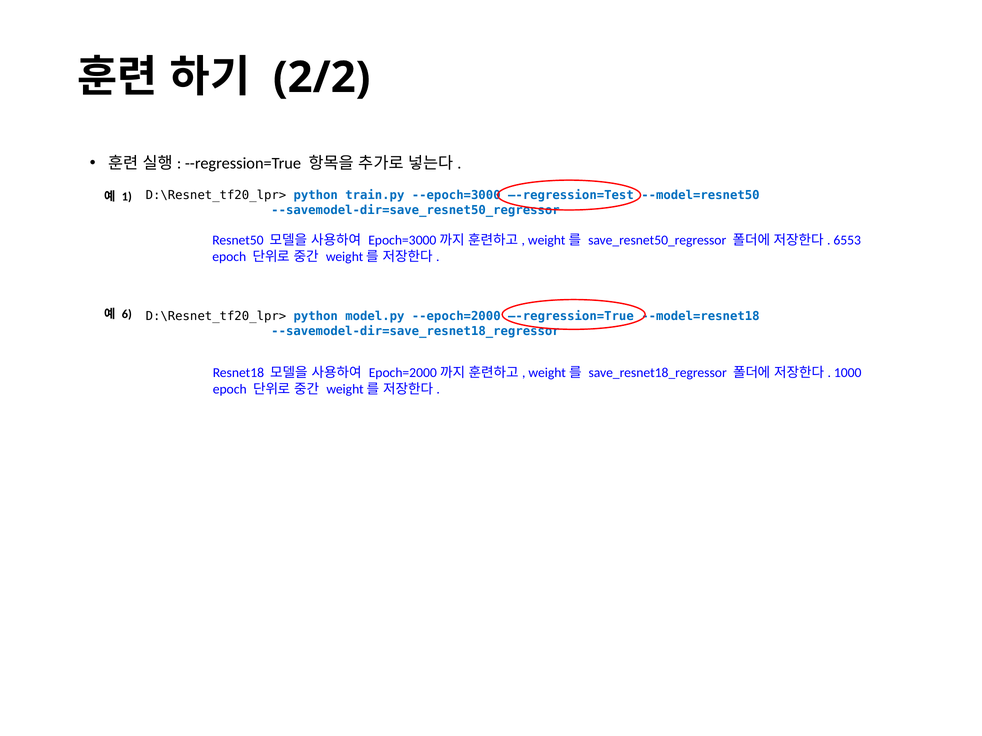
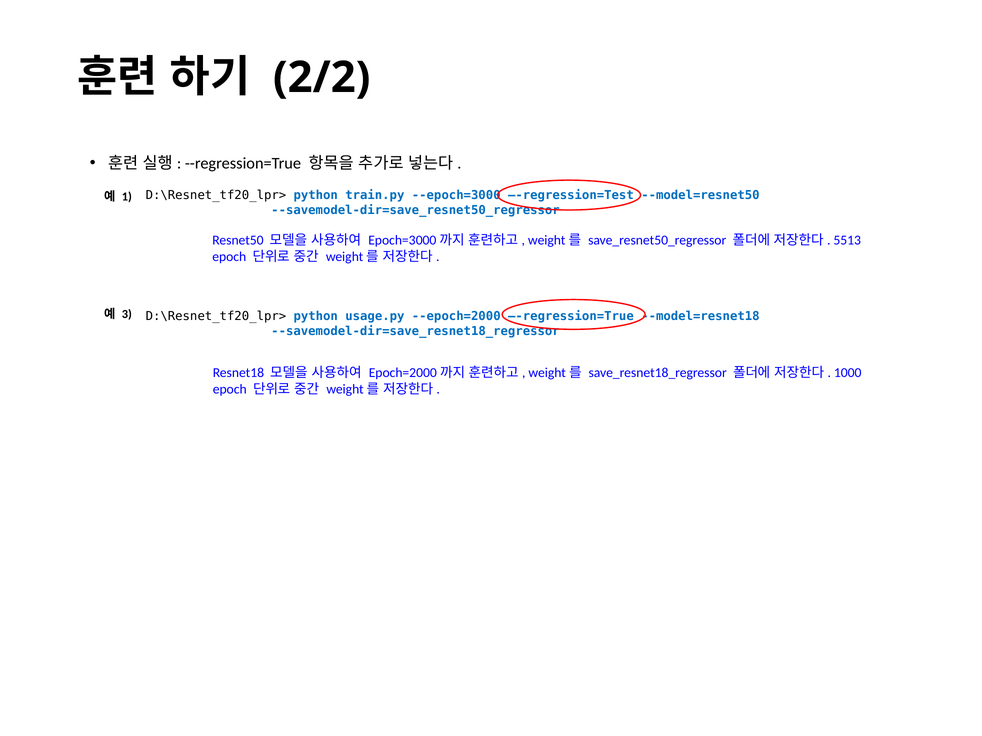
6553: 6553 -> 5513 (847, 241)
6: 6 -> 3 (127, 314)
model.py: model.py -> usage.py (375, 317)
